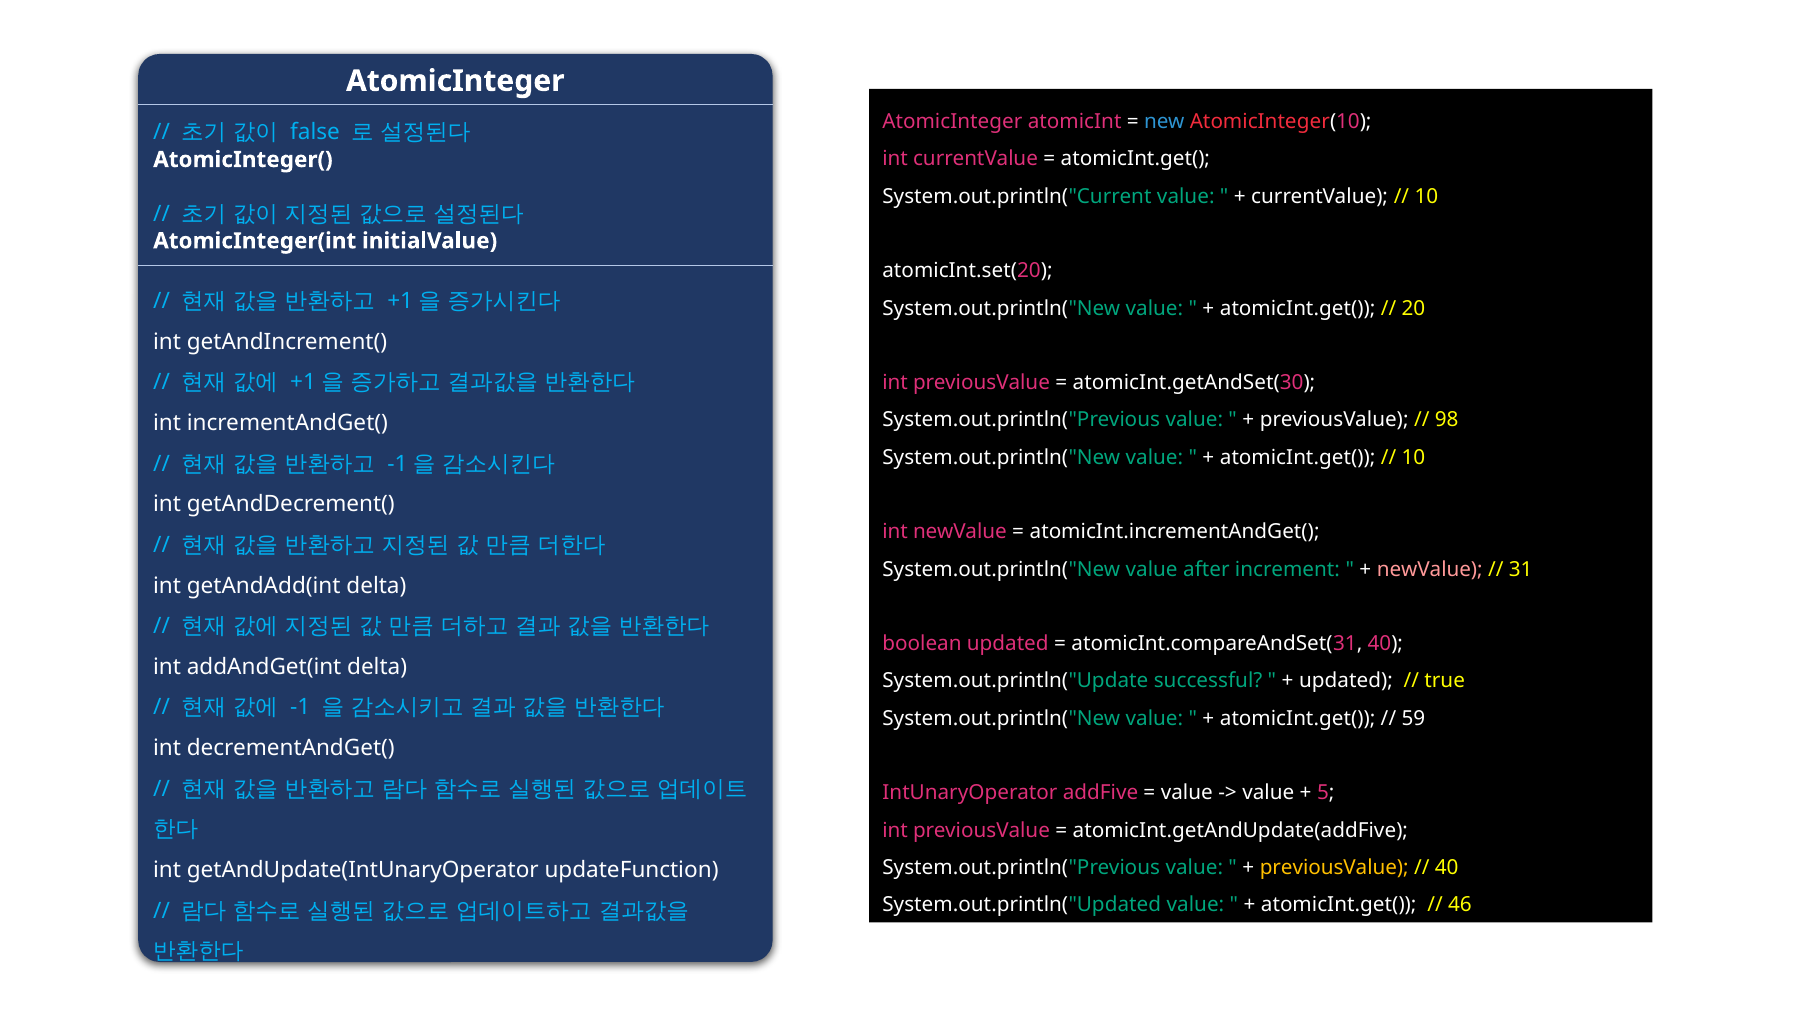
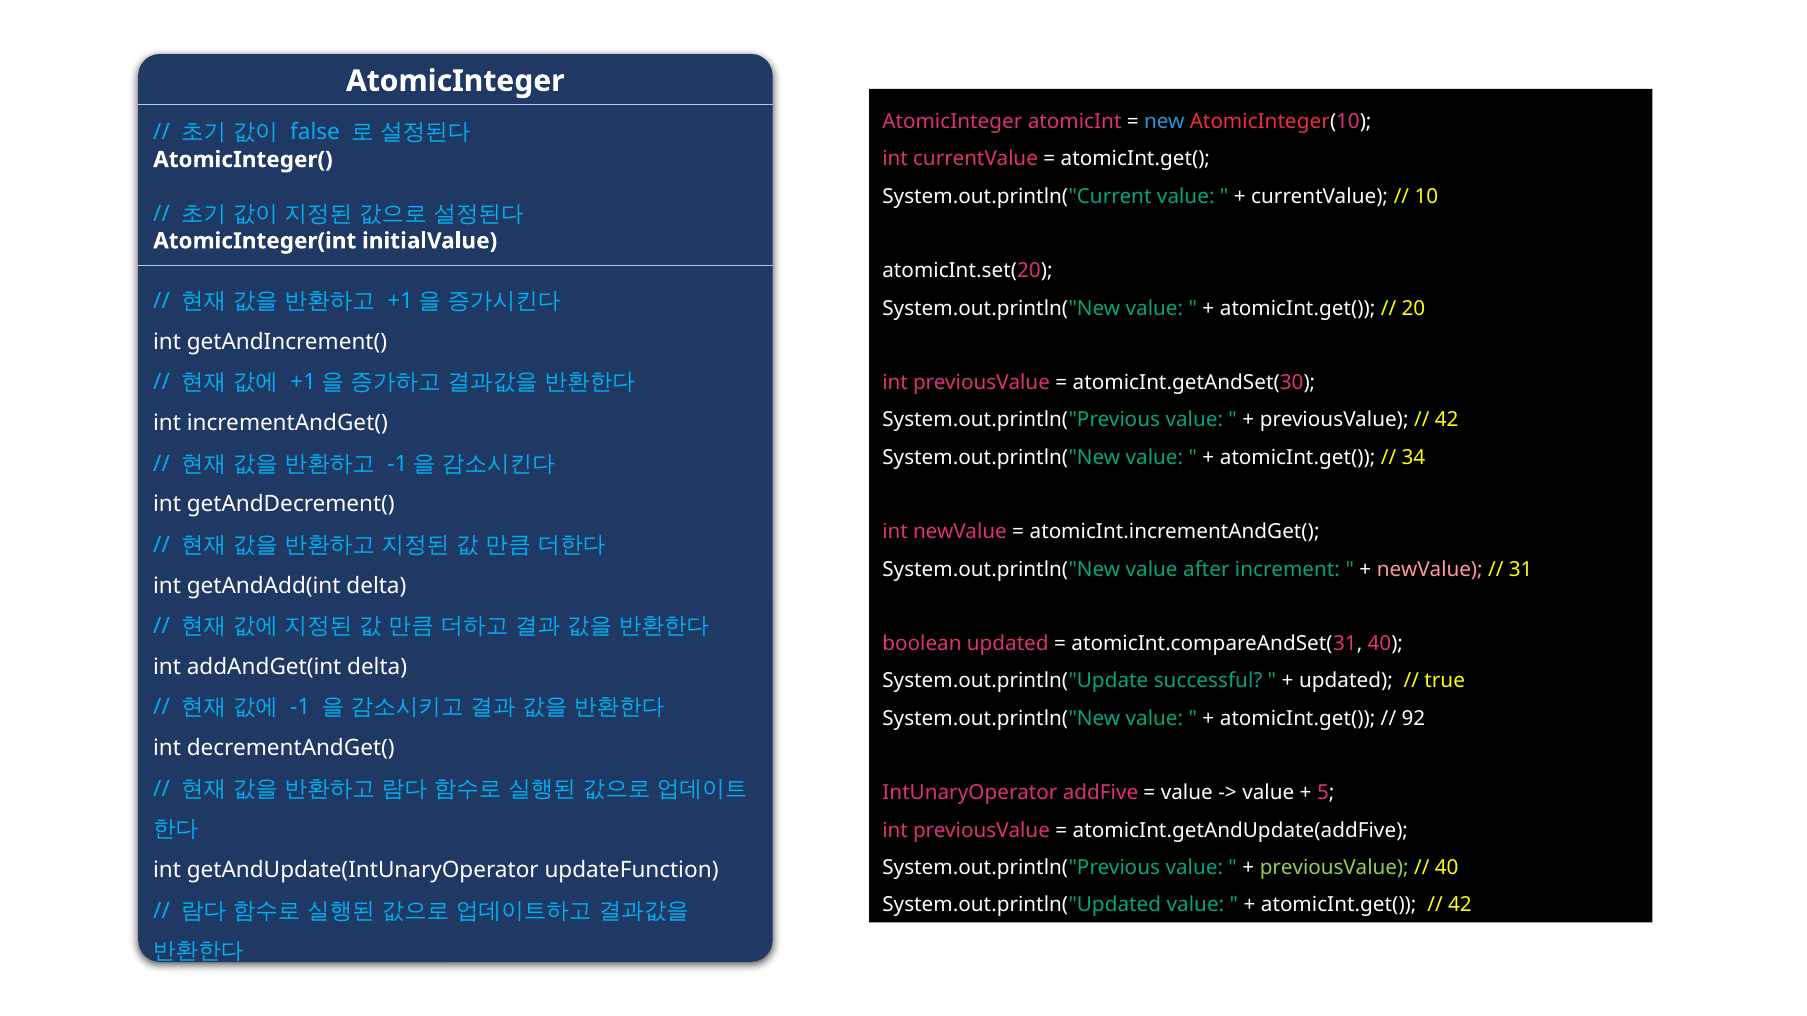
98: 98 -> 42 (1447, 420)
10: 10 -> 34 (1413, 458)
59: 59 -> 92 (1413, 719)
previousValue colour: yellow -> light green (1334, 868)
46: 46 -> 42 (1460, 905)
